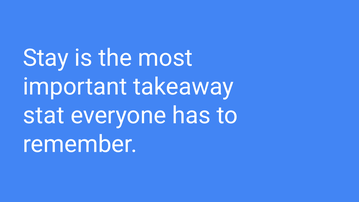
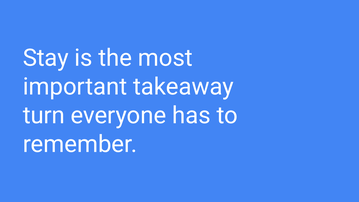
stat: stat -> turn (44, 115)
